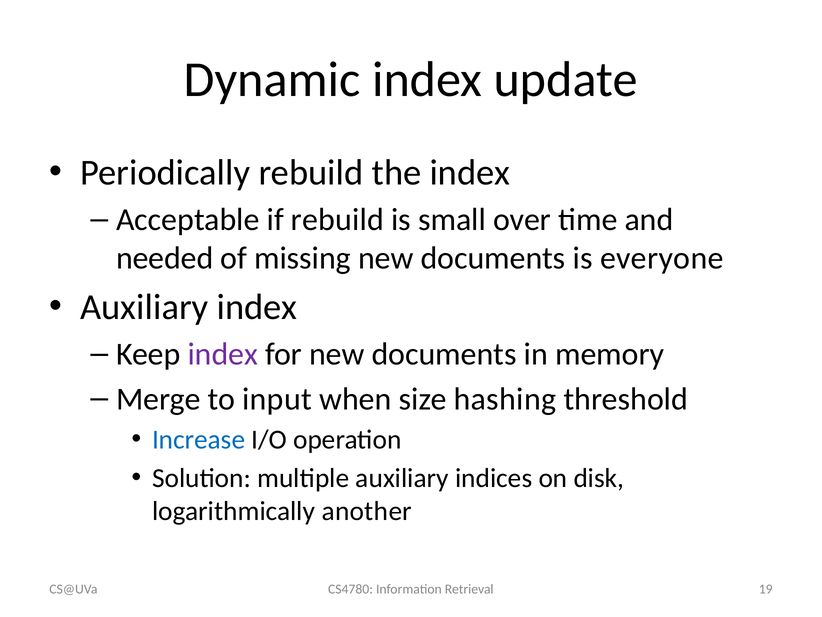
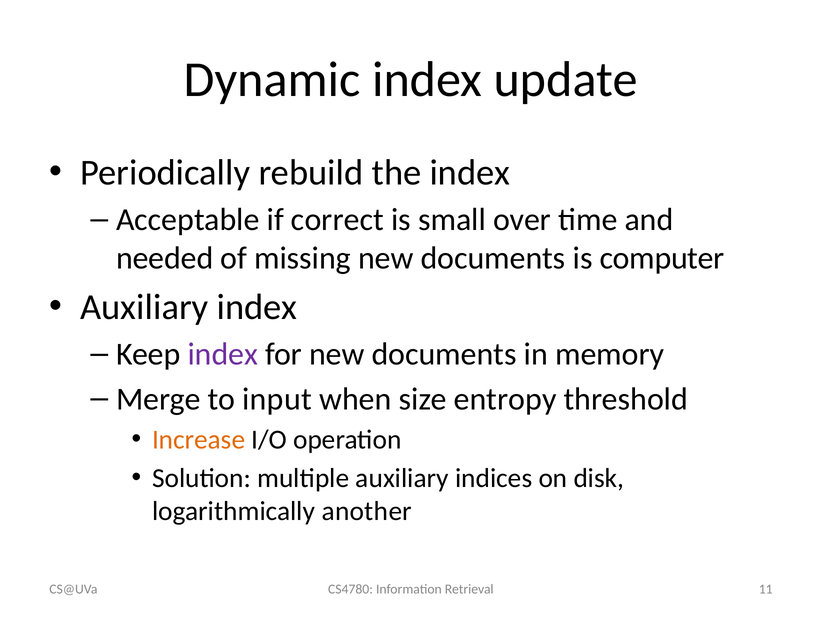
if rebuild: rebuild -> correct (337, 220)
everyone: everyone -> computer (662, 258)
hashing: hashing -> entropy (505, 399)
Increase colour: blue -> orange (199, 440)
19: 19 -> 11 (766, 589)
